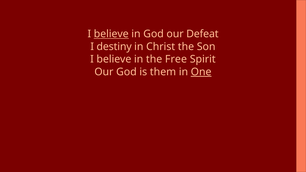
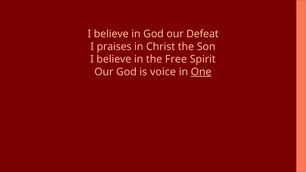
believe underline: present -> none (111, 34)
destiny: destiny -> praises (114, 47)
them: them -> voice (163, 72)
